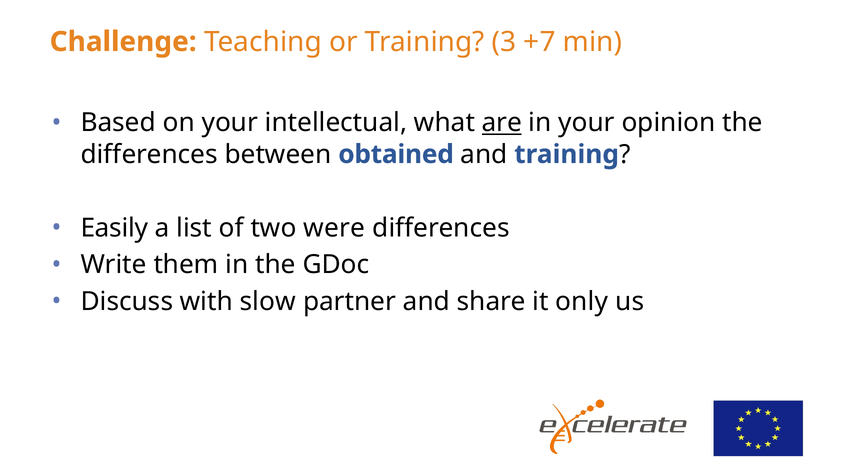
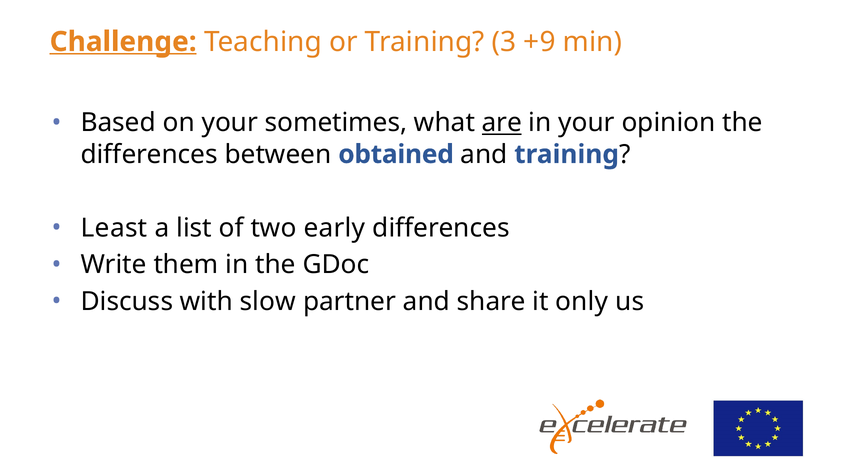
Challenge underline: none -> present (123, 42)
+7: +7 -> +9 (540, 42)
intellectual: intellectual -> sometimes (336, 123)
Easily: Easily -> Least (114, 228)
were: were -> early (334, 228)
